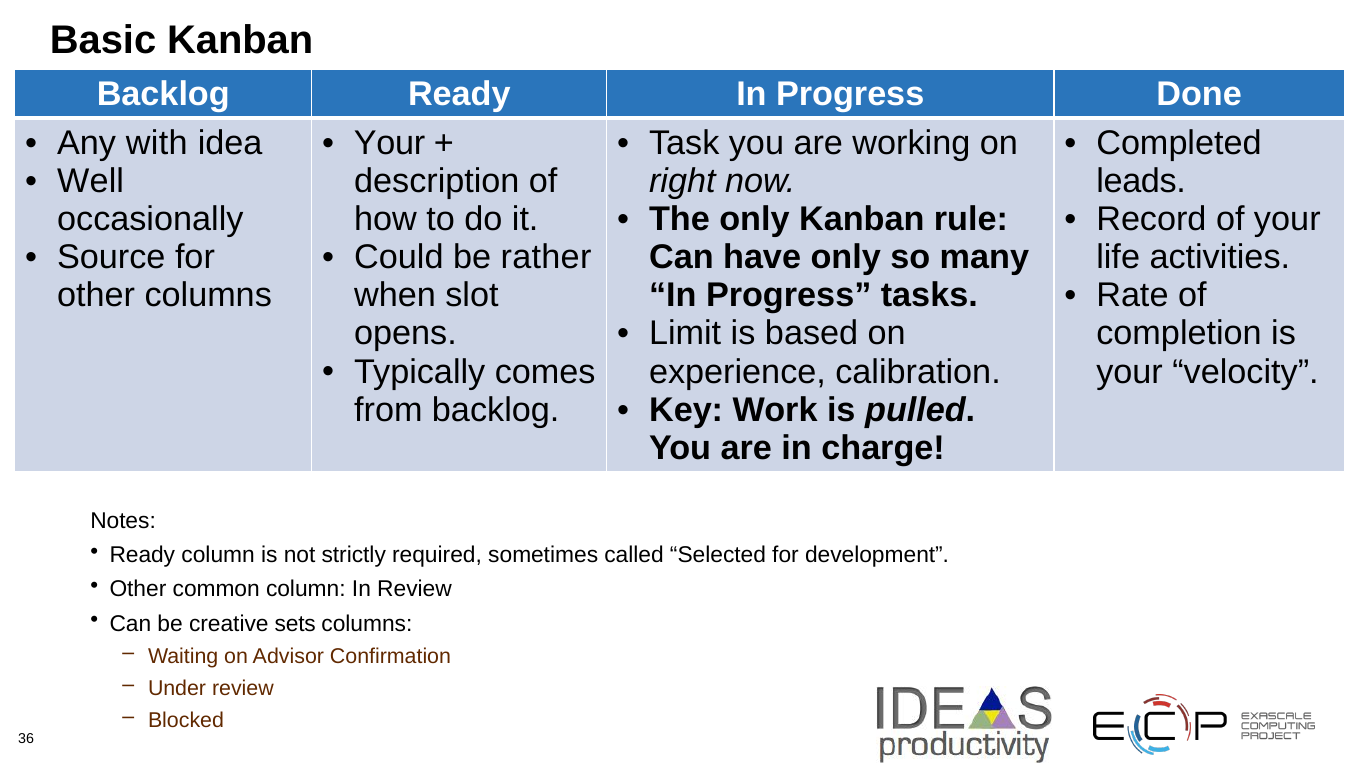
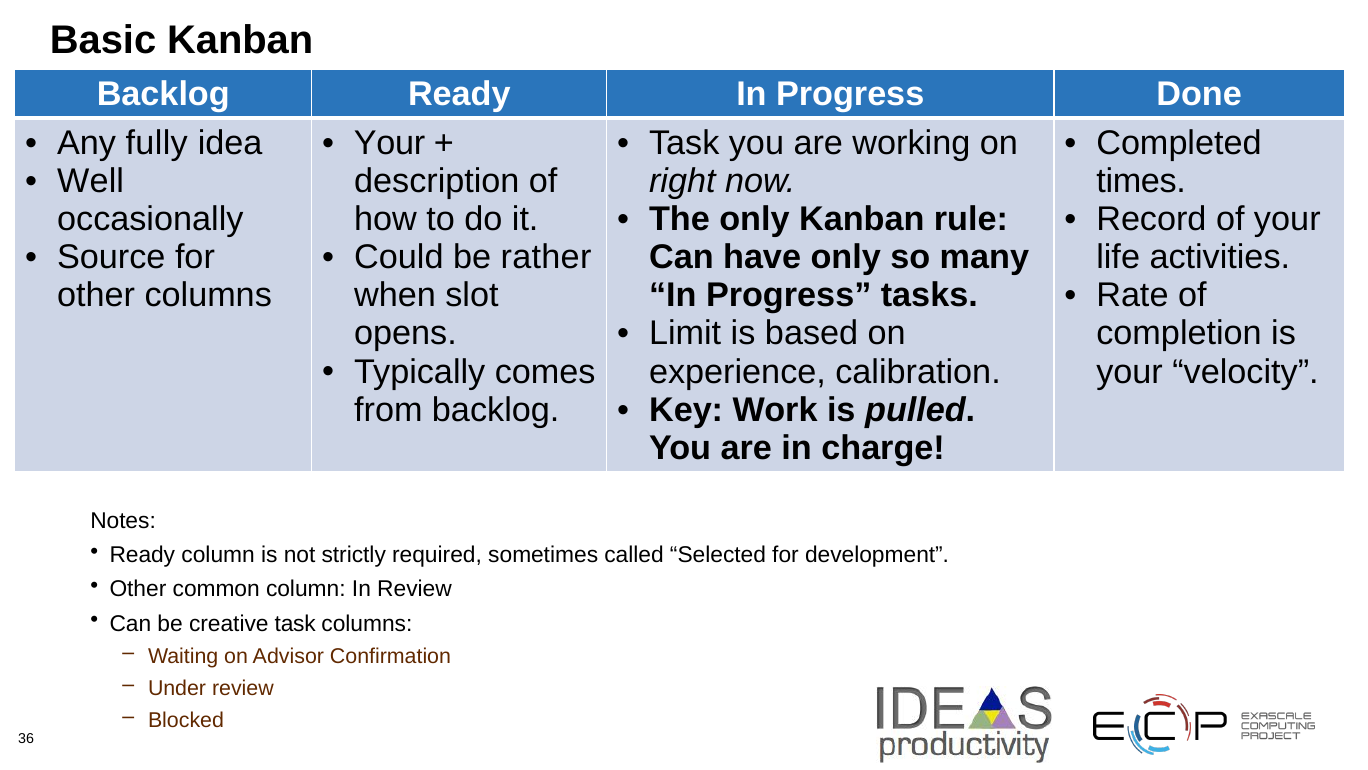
with: with -> fully (157, 143)
leads: leads -> times (1141, 181)
creative sets: sets -> task (295, 623)
